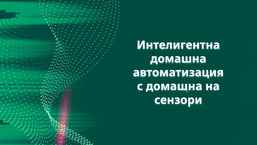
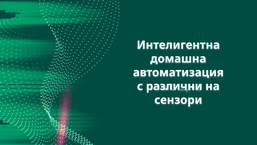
с домашна: домашна -> различни (174, 86)
